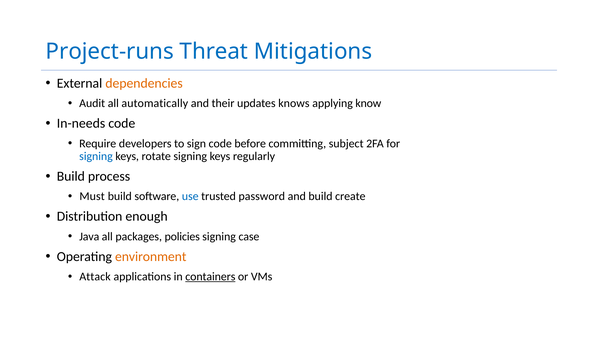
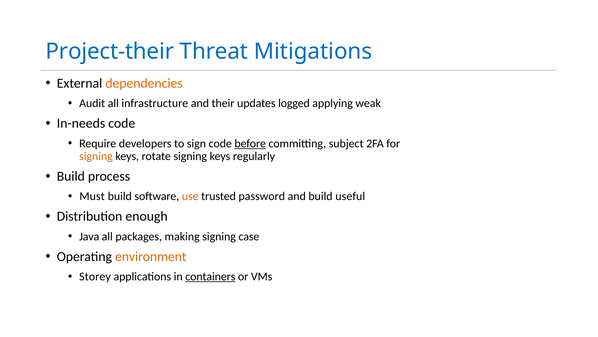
Project-runs: Project-runs -> Project-their (110, 51)
automatically: automatically -> infrastructure (155, 103)
knows: knows -> logged (294, 103)
know: know -> weak (368, 103)
before underline: none -> present (250, 143)
signing colour: blue -> orange (96, 156)
use colour: blue -> orange (190, 196)
create: create -> useful (350, 196)
policies: policies -> making (182, 236)
Attack: Attack -> Storey (95, 276)
